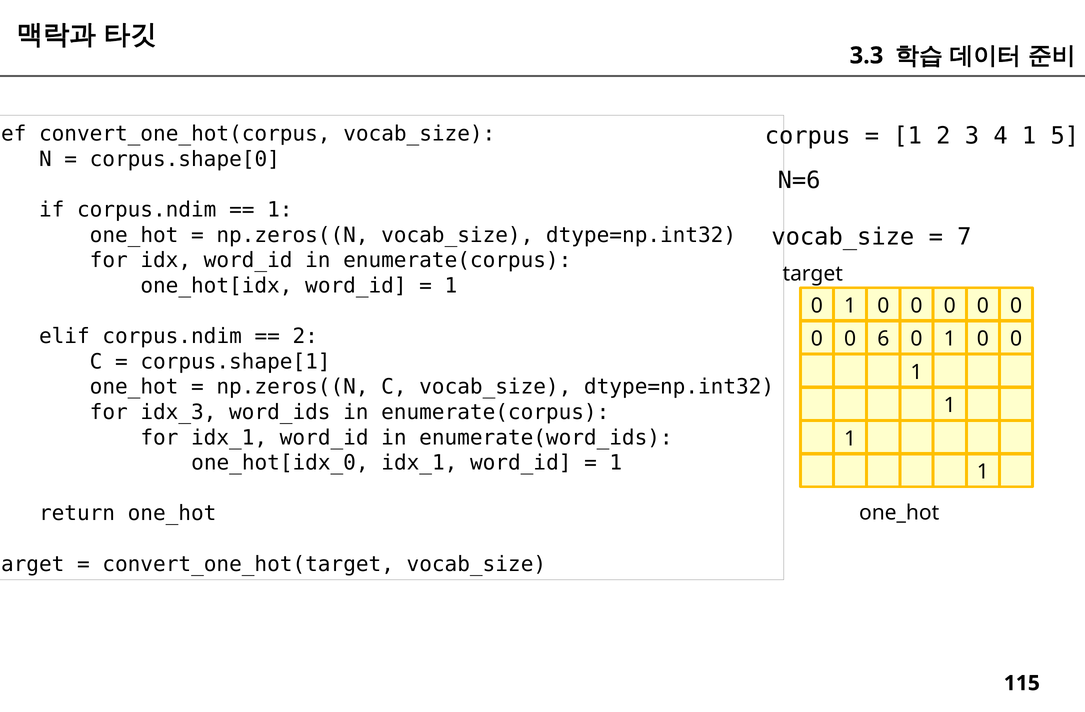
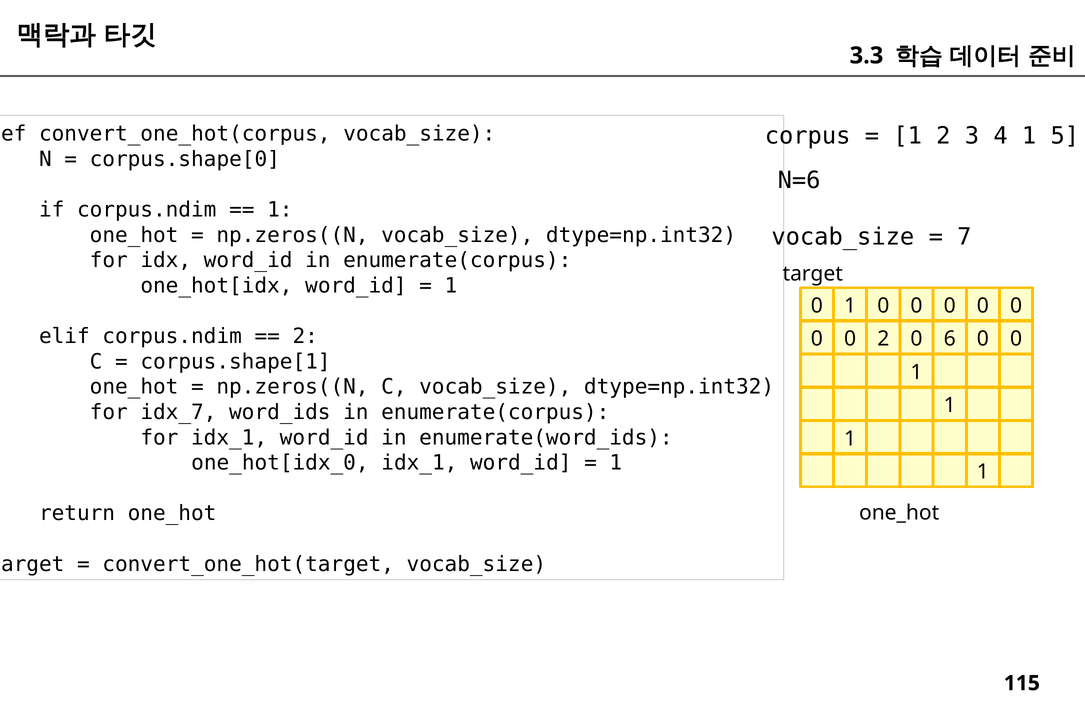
0 6: 6 -> 2 (883, 339)
1: 1 -> 6 (950, 339)
idx_3: idx_3 -> idx_7 (178, 413)
